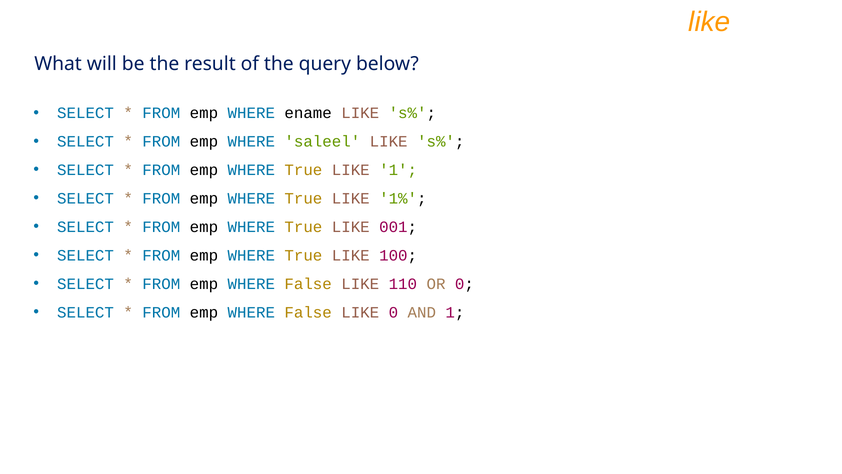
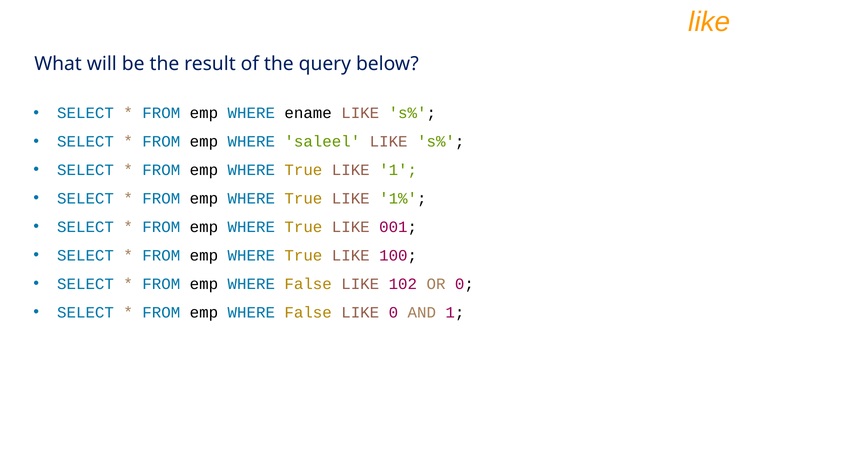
110: 110 -> 102 (403, 284)
